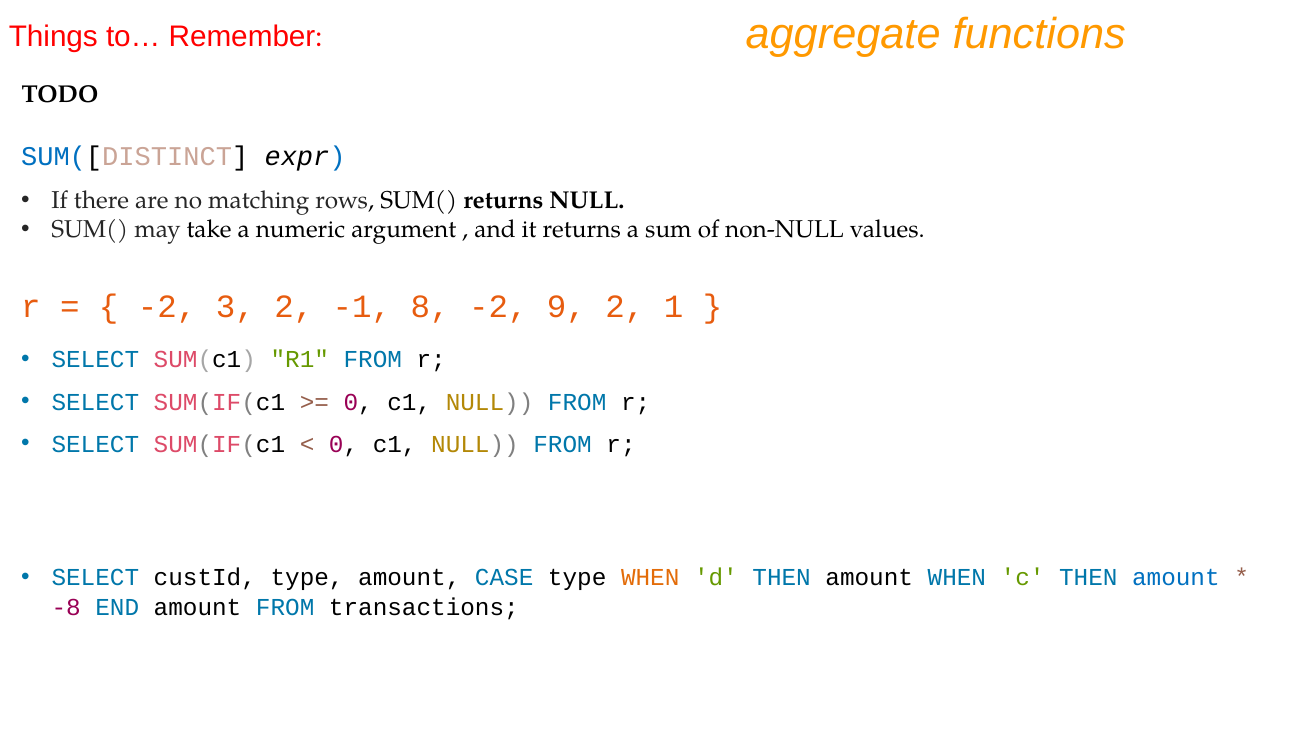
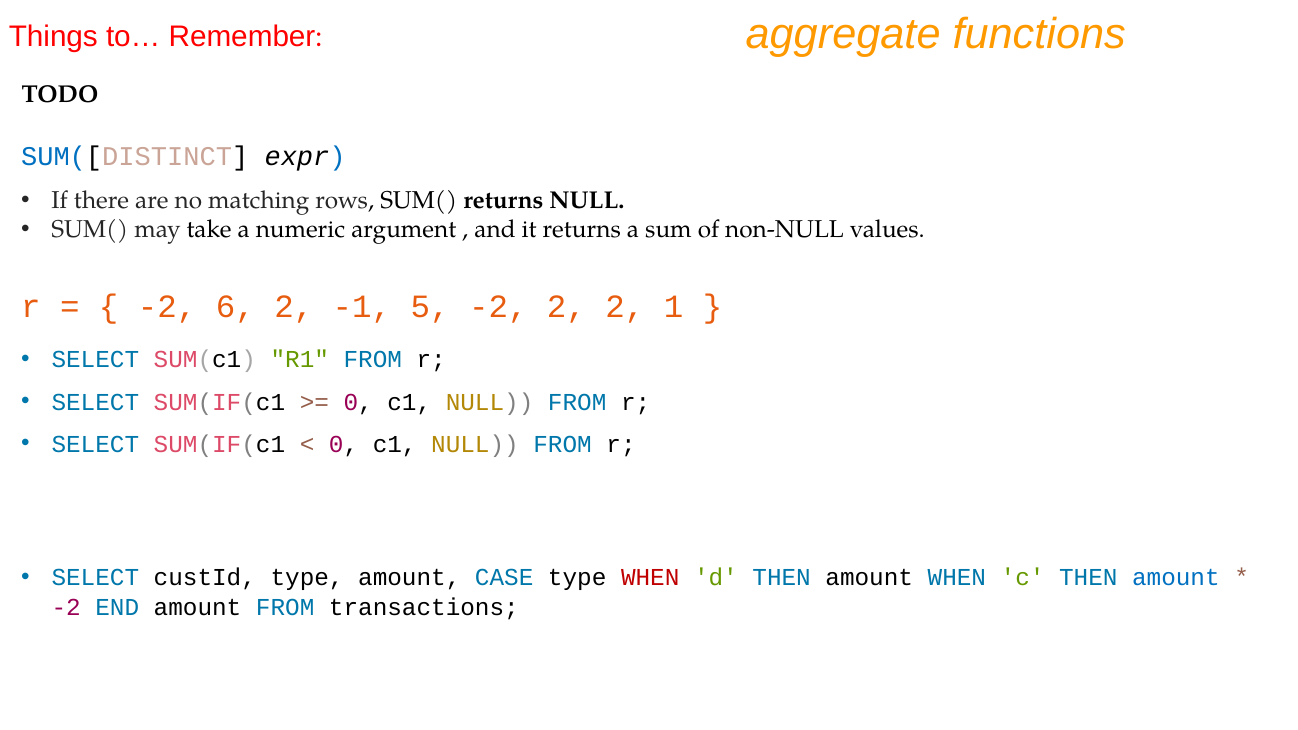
3: 3 -> 6 (235, 307)
8: 8 -> 5 (430, 307)
-2 9: 9 -> 2 (566, 307)
WHEN colour: orange -> red (650, 578)
-8: -8 -> -2 (66, 607)
